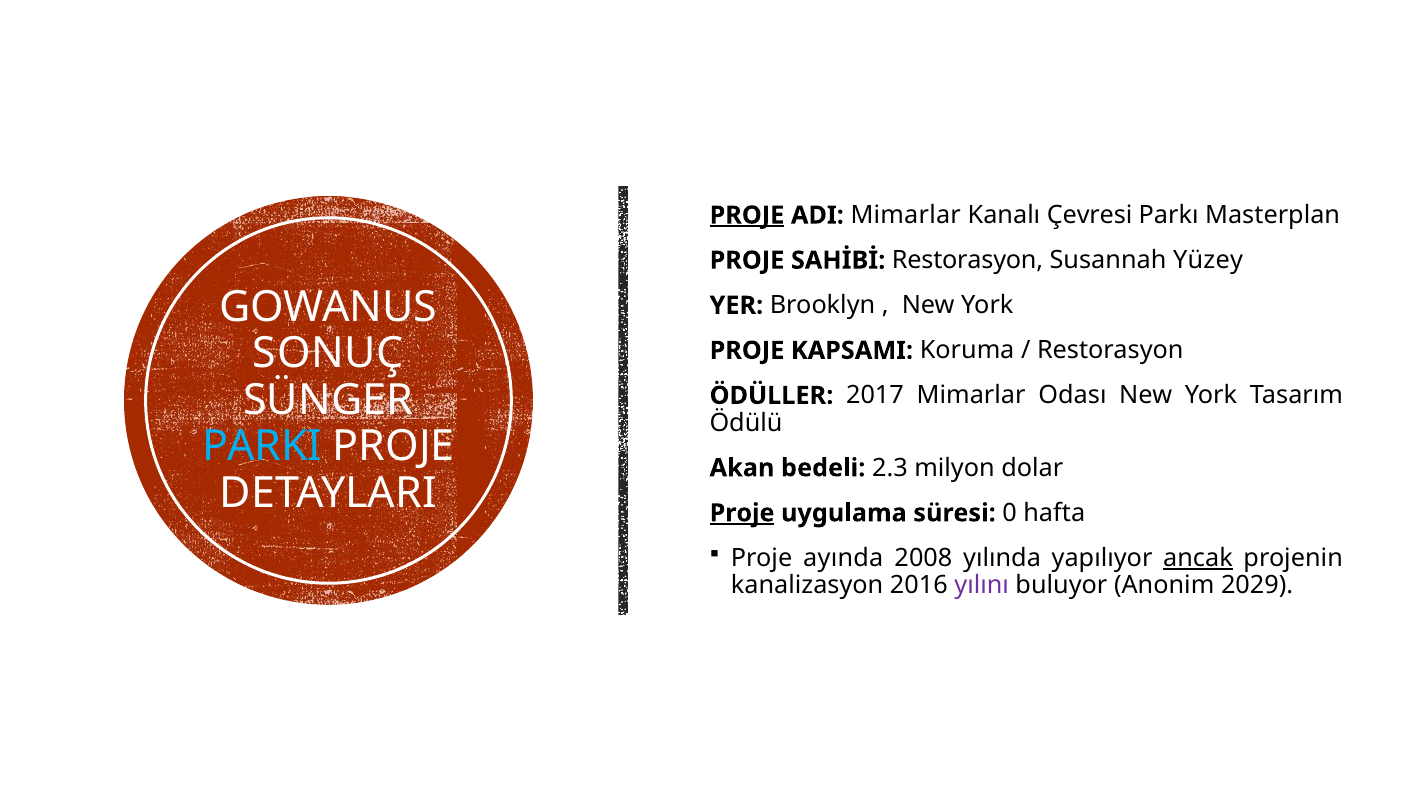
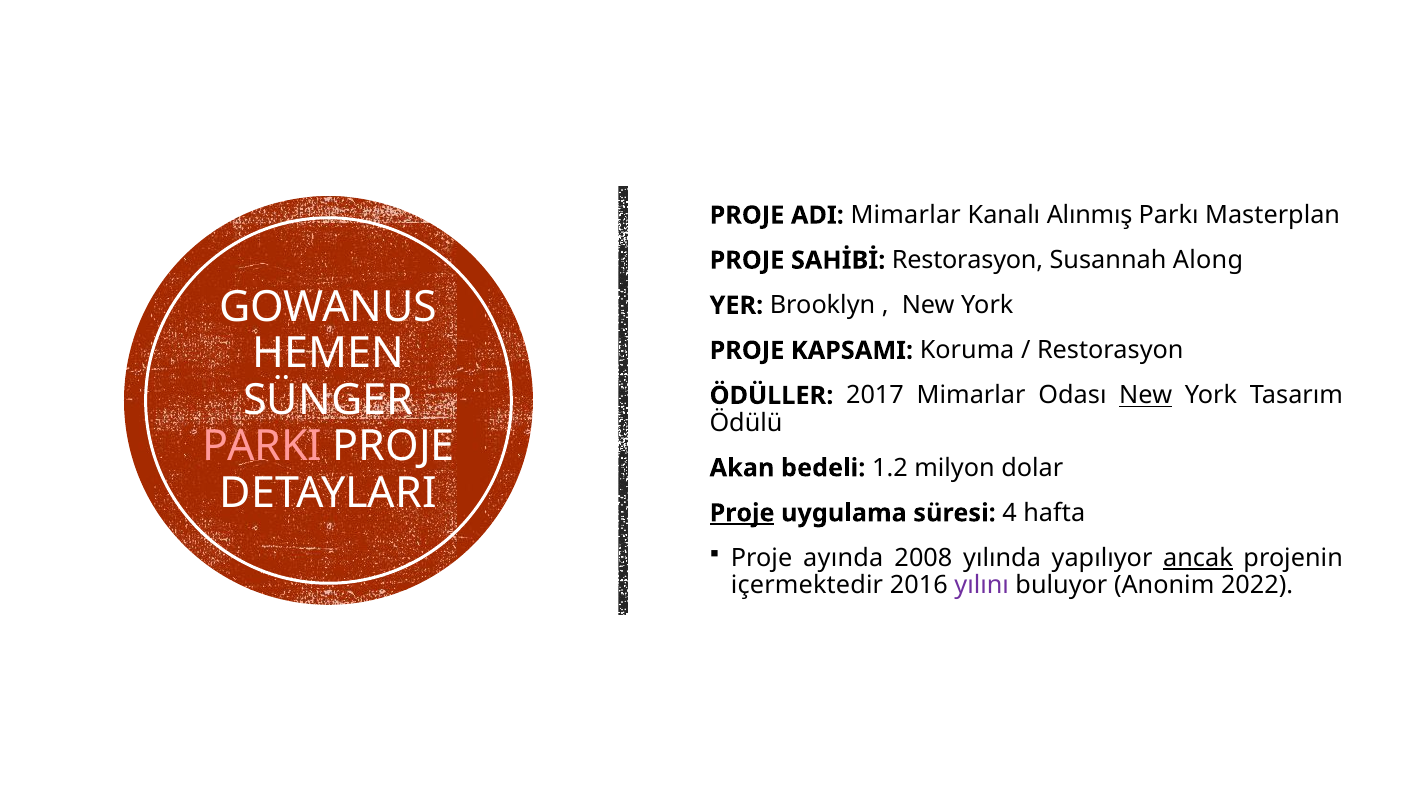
PROJE underline: present -> none (747, 215)
Çevresi: Çevresi -> Alınmış (1090, 215)
Yüzey: Yüzey -> Along (1208, 261)
SONUÇ: SONUÇ -> HEMEN (328, 354)
New underline: none -> present (1146, 396)
PARKI colour: light blue -> pink (262, 447)
2.3: 2.3 -> 1.2 (890, 468)
0: 0 -> 4 (1010, 513)
kanalizasyon: kanalizasyon -> içermektedir (807, 586)
2029: 2029 -> 2022 (1257, 586)
